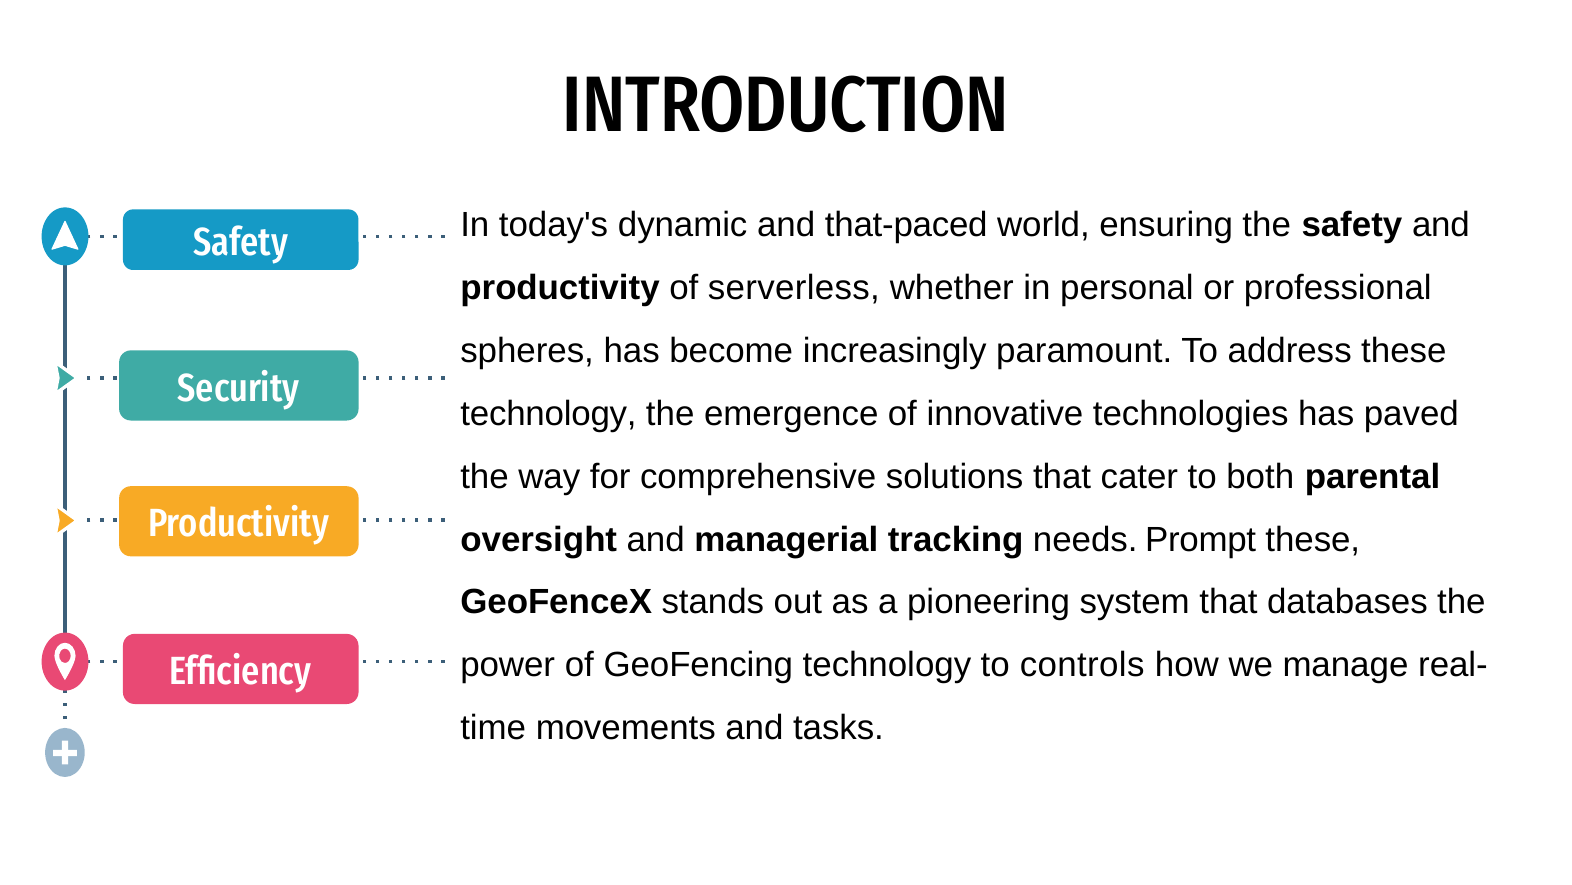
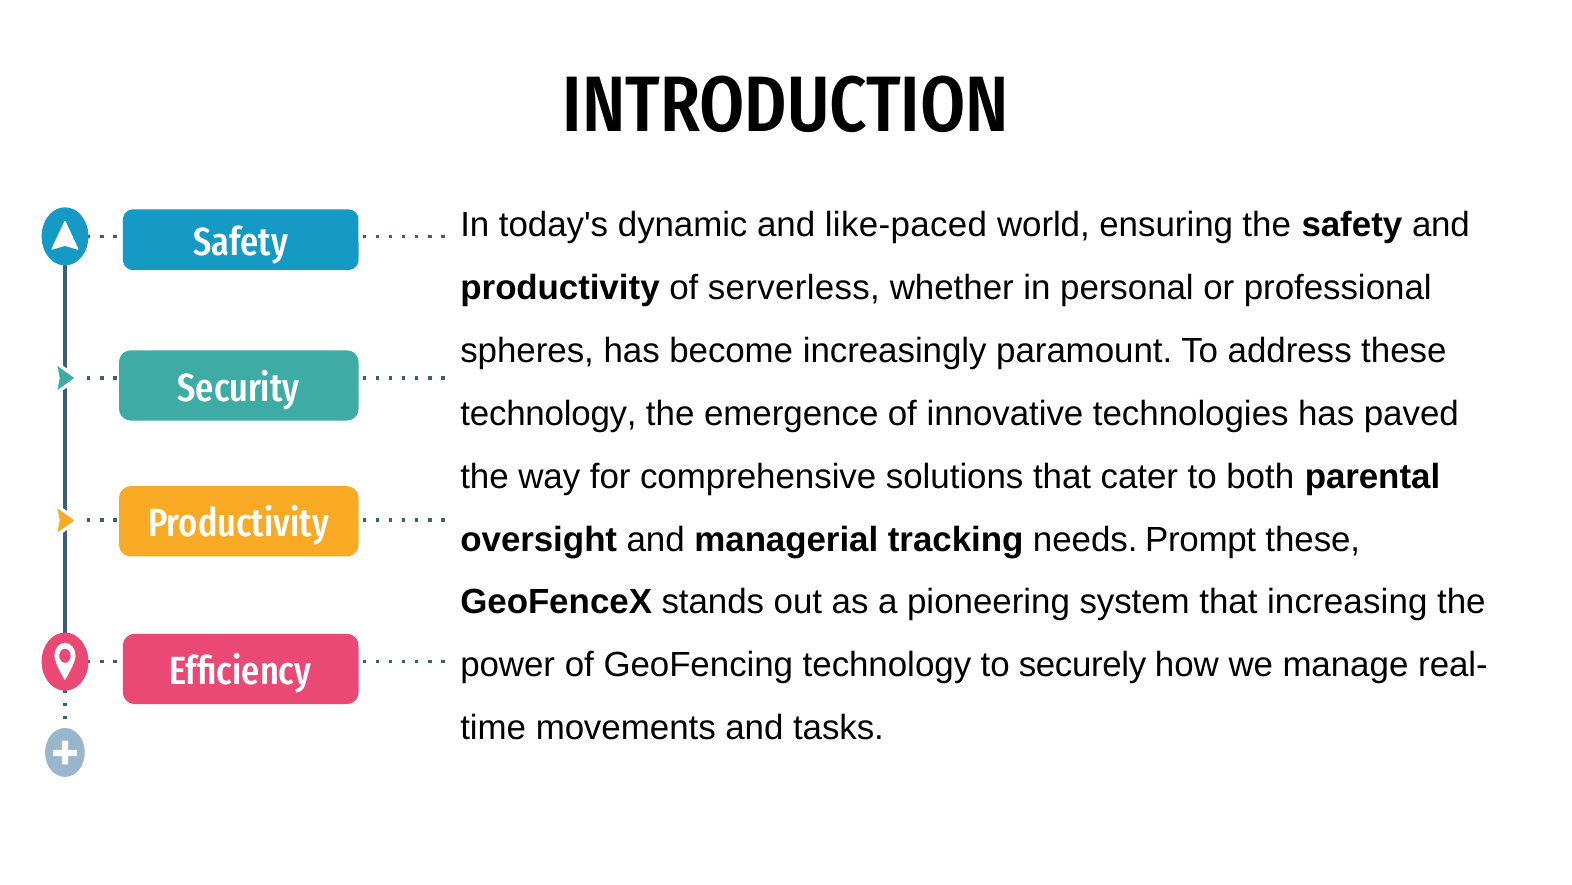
that-paced: that-paced -> like-paced (906, 225)
databases: databases -> increasing (1347, 602)
controls: controls -> securely (1083, 665)
